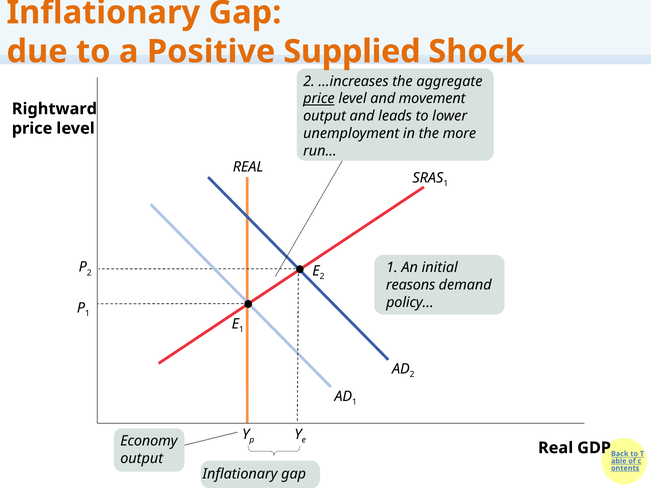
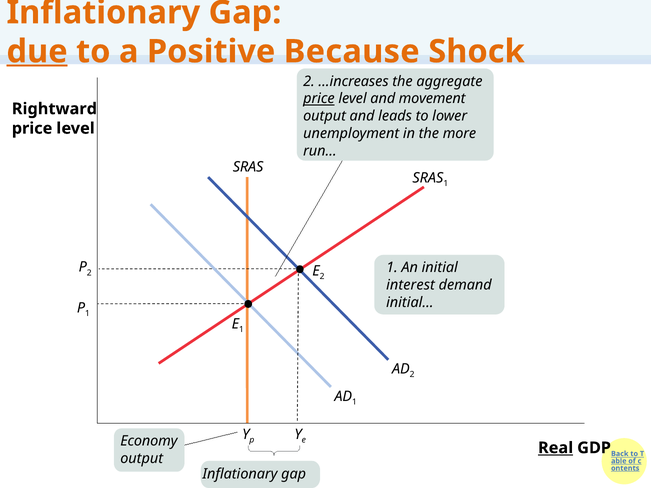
due underline: none -> present (37, 52)
Supplied: Supplied -> Because (352, 52)
REAL: REAL -> SRAS (248, 167)
reasons: reasons -> interest (411, 285)
policy…: policy… -> initial… (410, 303)
Real underline: none -> present (555, 448)
